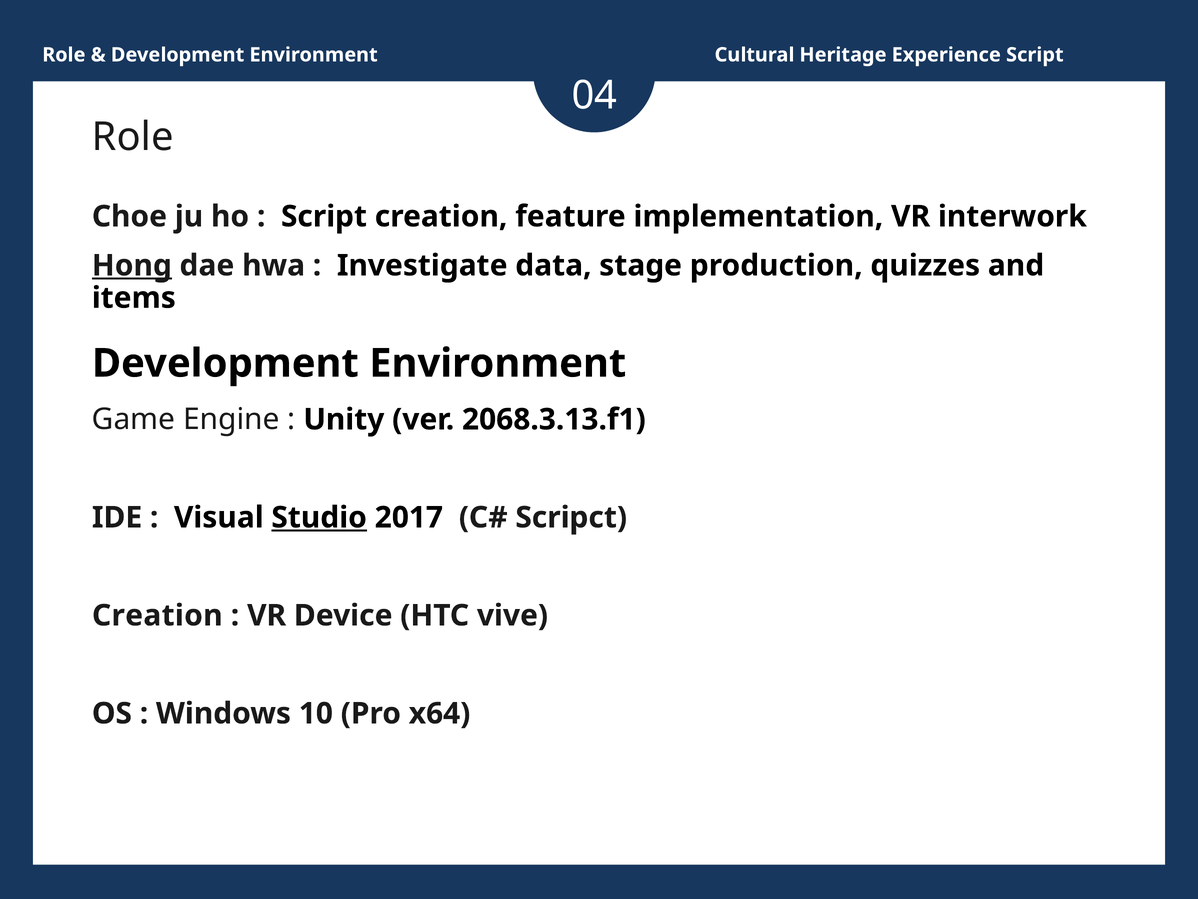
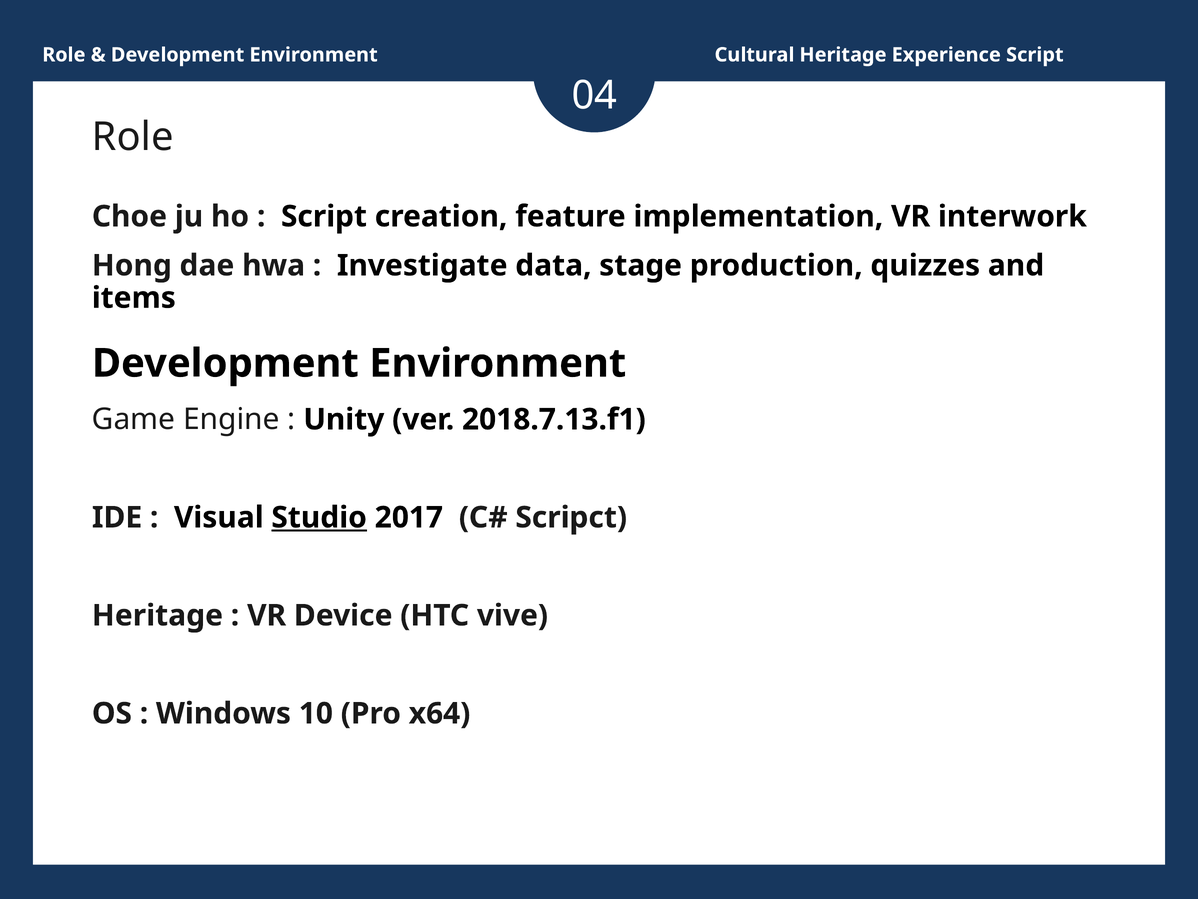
Hong underline: present -> none (132, 265)
2068.3.13.f1: 2068.3.13.f1 -> 2018.7.13.f1 (554, 419)
Creation: Creation -> Heritage (157, 615)
